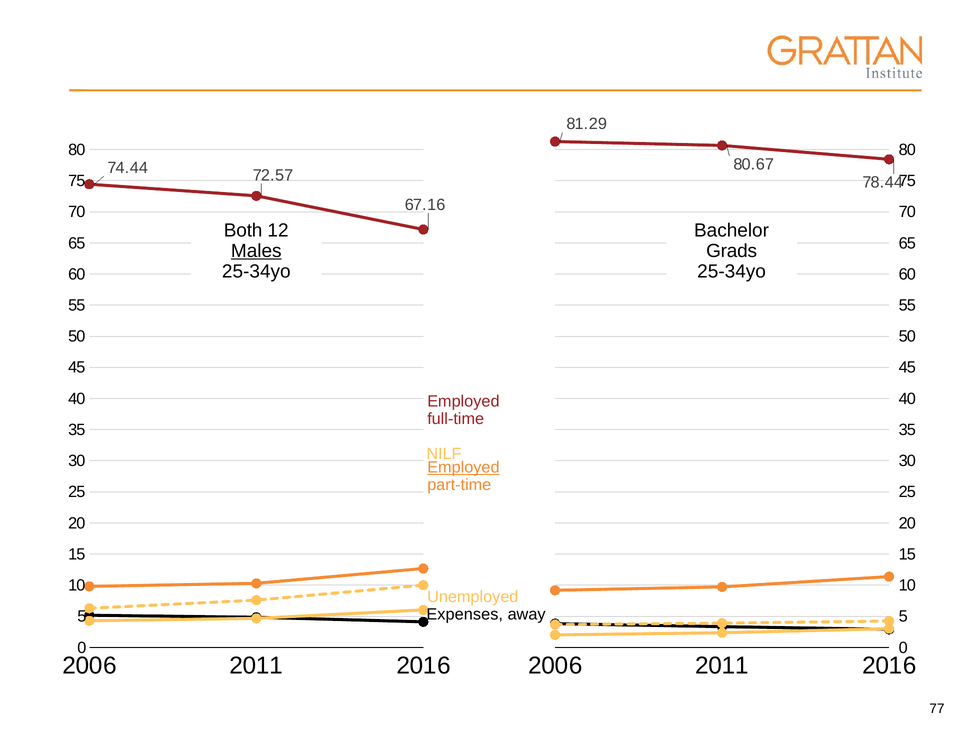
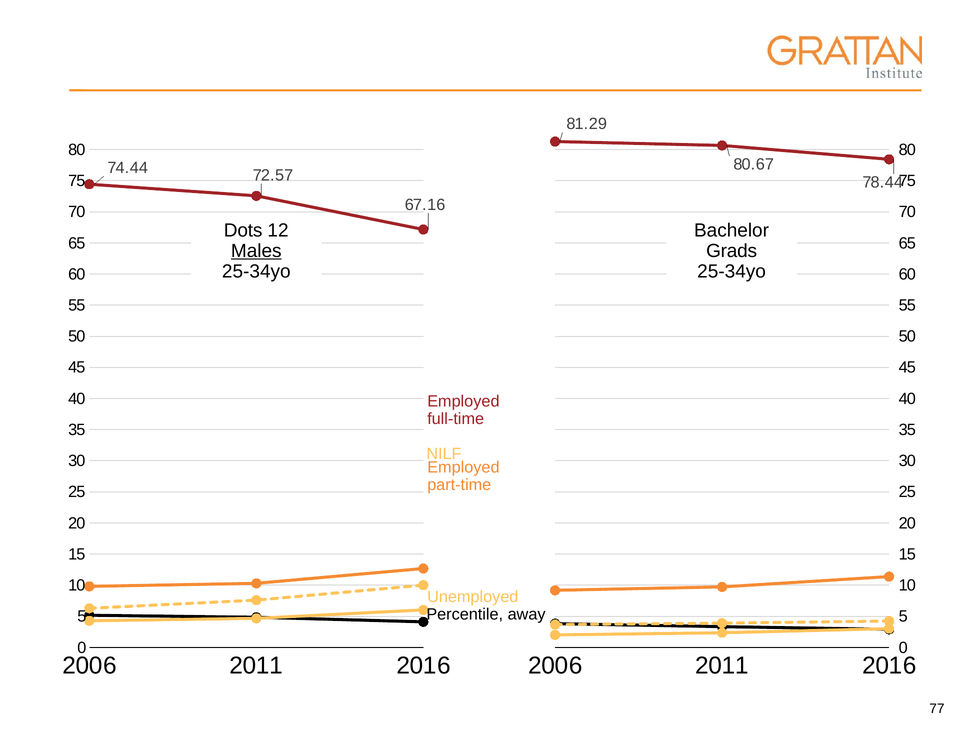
Both: Both -> Dots (243, 230)
Employed underline: present -> none (463, 467)
Expenses: Expenses -> Percentile (465, 614)
